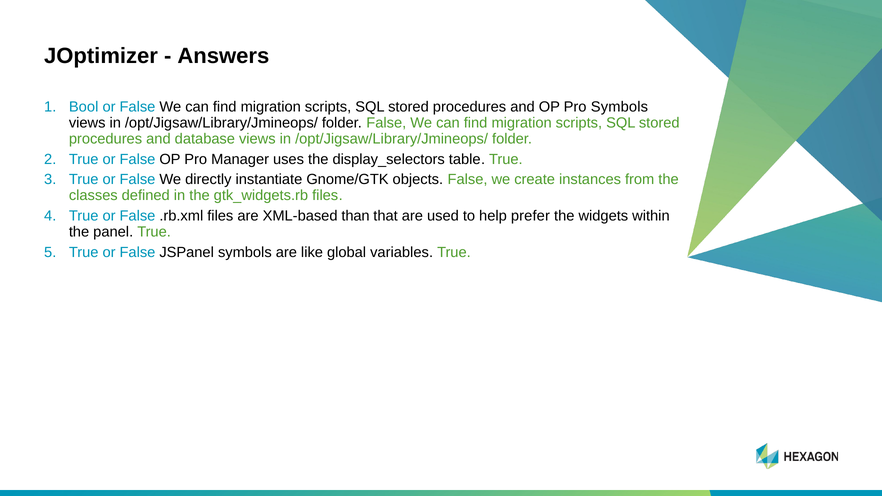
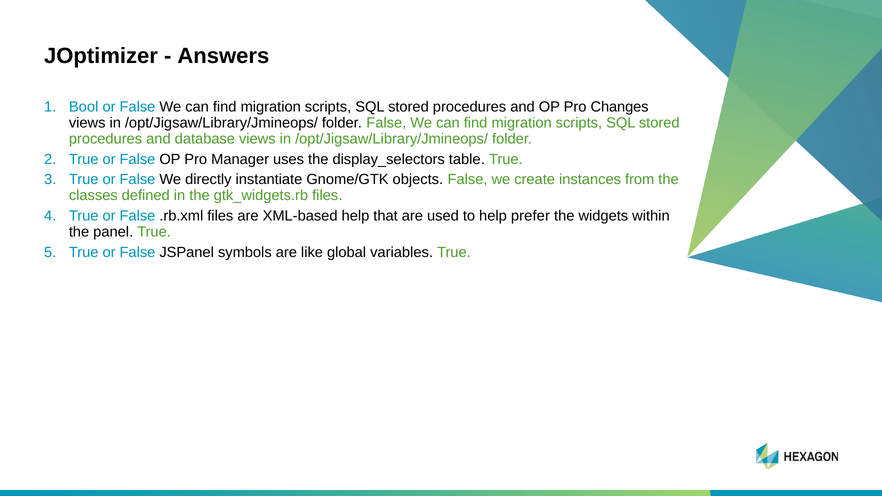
Pro Symbols: Symbols -> Changes (620, 107)
XML-based than: than -> help (355, 216)
